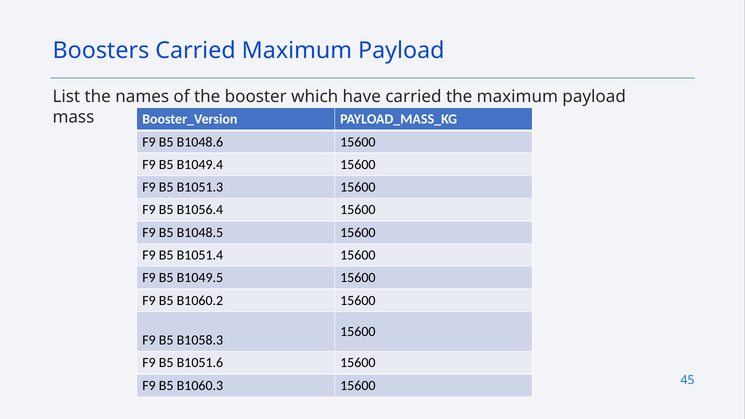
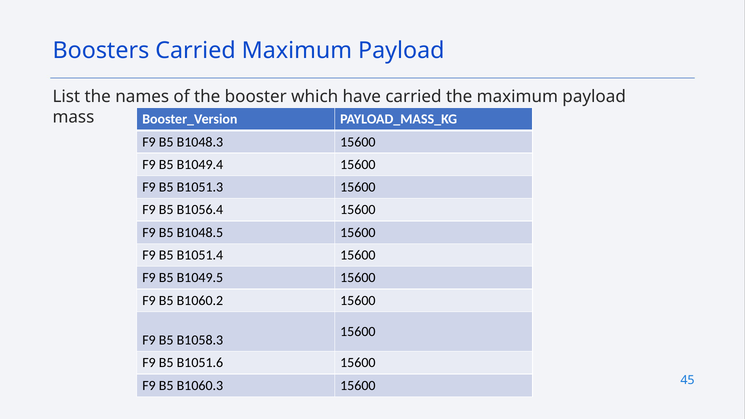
B1048.6: B1048.6 -> B1048.3 (200, 142)
